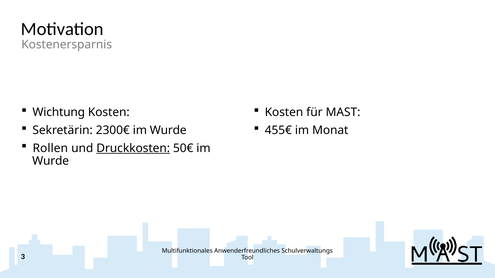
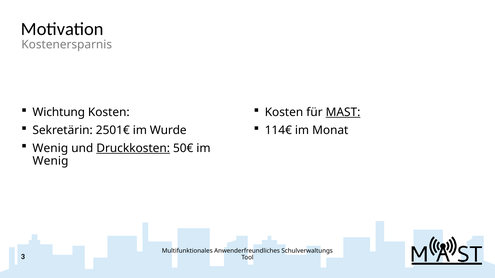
MAST underline: none -> present (343, 112)
2300€: 2300€ -> 2501€ (113, 130)
455€: 455€ -> 114€ (278, 130)
Rollen: Rollen -> Wenig (50, 148)
Wurde: Wurde -> Wenig (51, 161)
